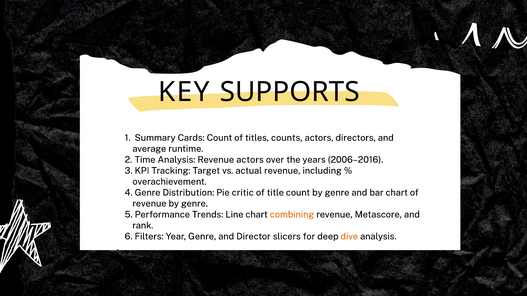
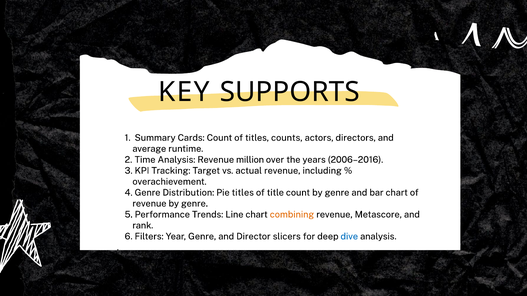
Revenue actors: actors -> million (250, 160)
Pie critic: critic -> titles (243, 193)
dive colour: orange -> blue (349, 237)
